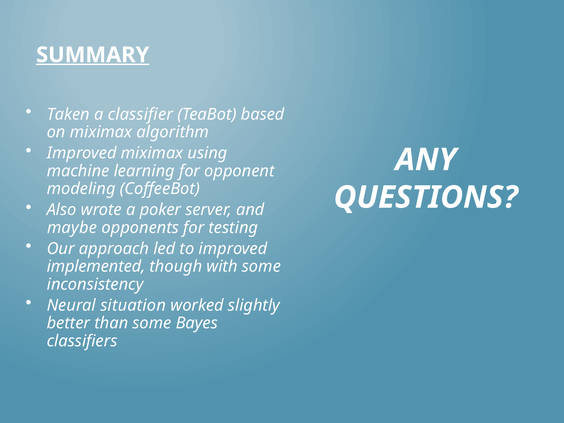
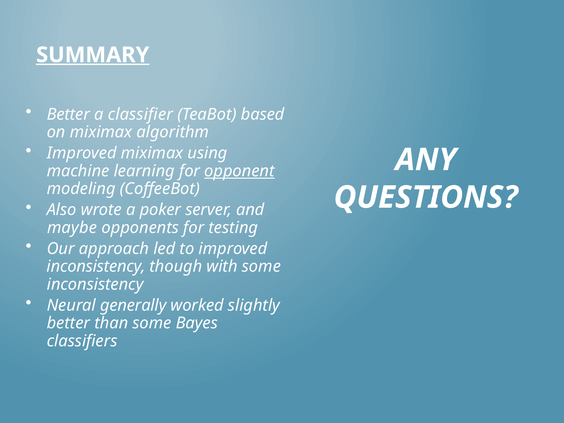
Taken: Taken -> Better (68, 114)
opponent underline: none -> present (239, 171)
implemented: implemented -> inconsistency (96, 267)
situation: situation -> generally (133, 305)
